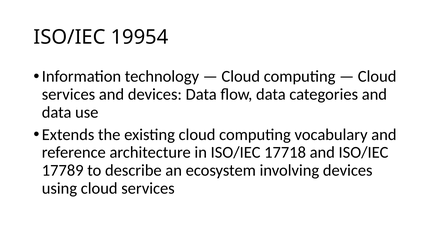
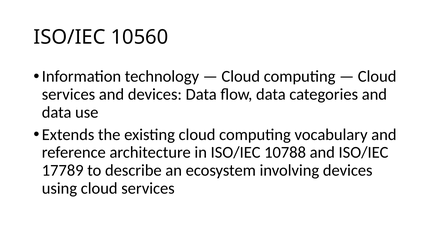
19954: 19954 -> 10560 (140, 37)
17718: 17718 -> 10788 (285, 152)
